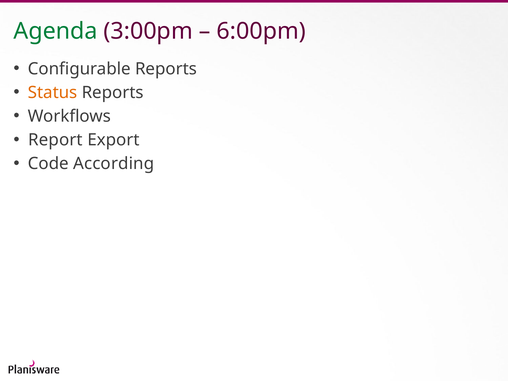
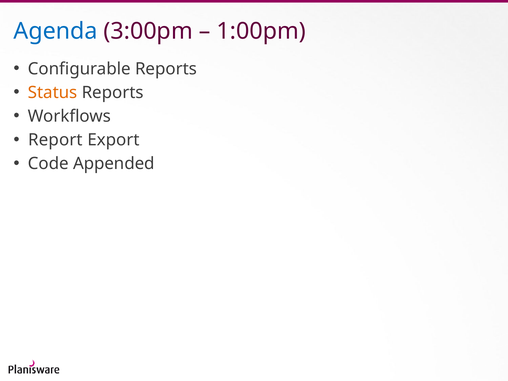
Agenda colour: green -> blue (56, 31)
6:00pm: 6:00pm -> 1:00pm (261, 31)
According: According -> Appended (114, 164)
